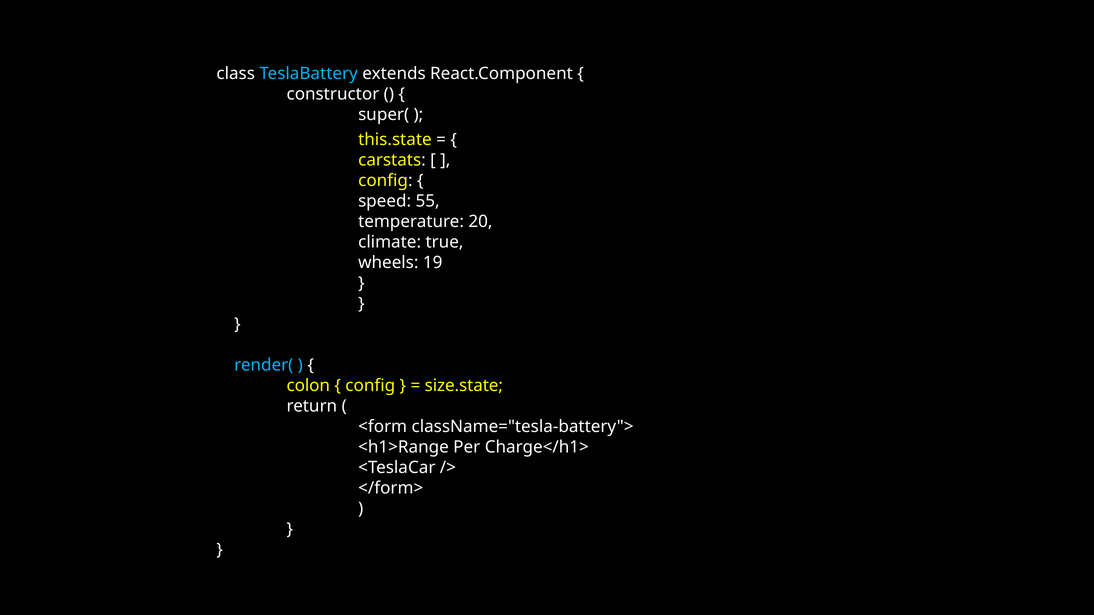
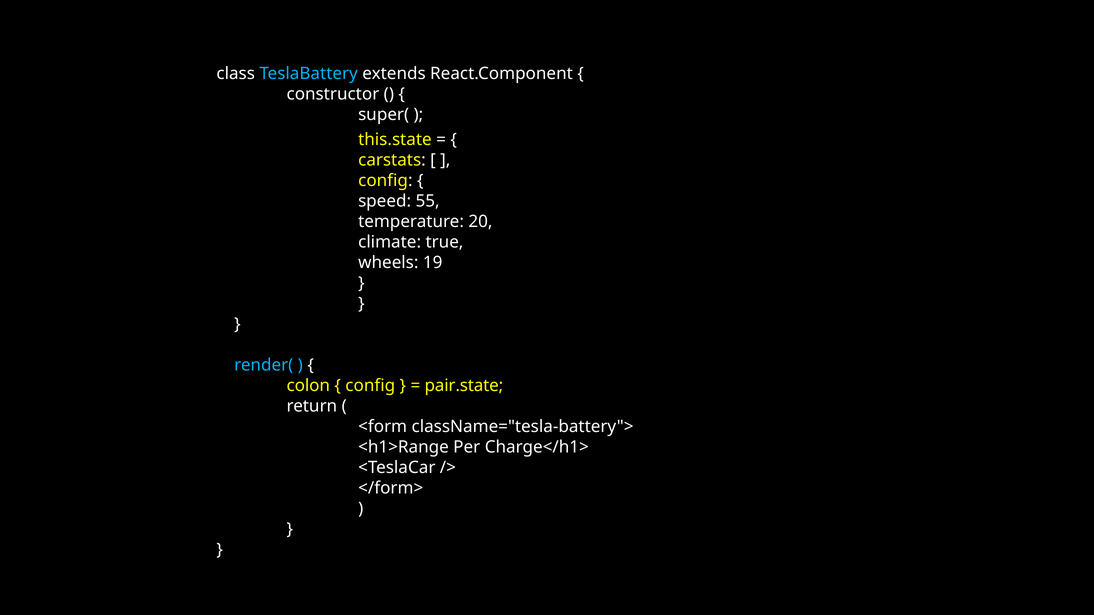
size.state: size.state -> pair.state (464, 386)
